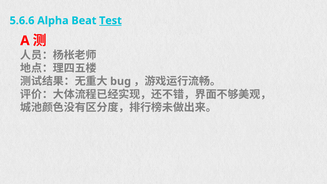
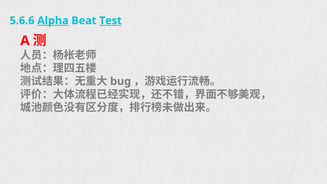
Alpha underline: none -> present (53, 21)
